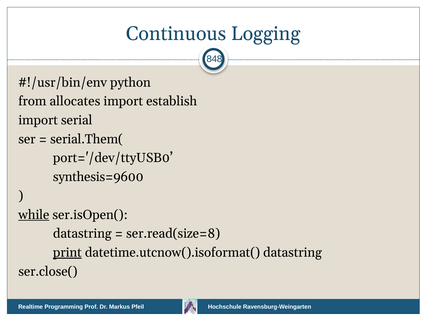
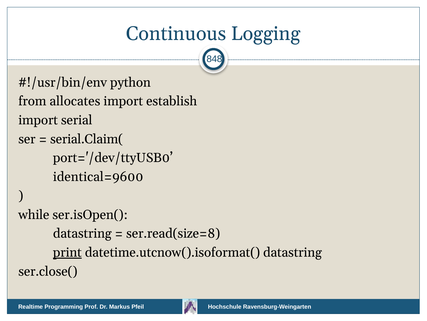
serial.Them(: serial.Them( -> serial.Claim( (87, 139)
synthesis=9600: synthesis=9600 -> identical=9600 (98, 176)
while underline: present -> none (34, 214)
